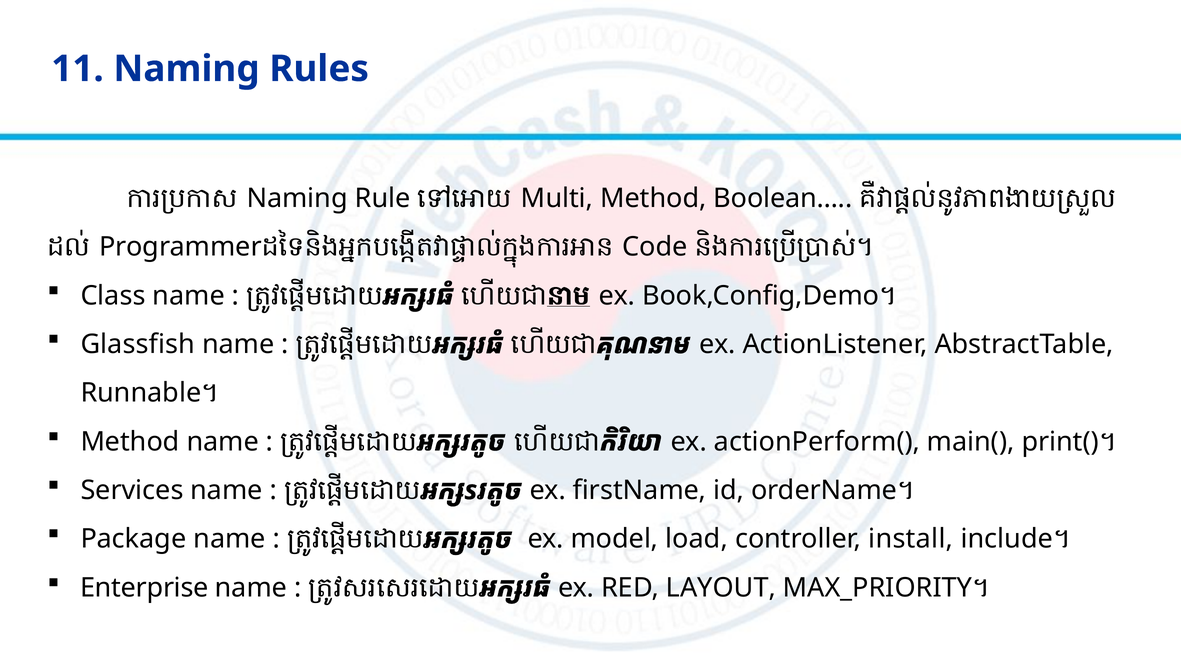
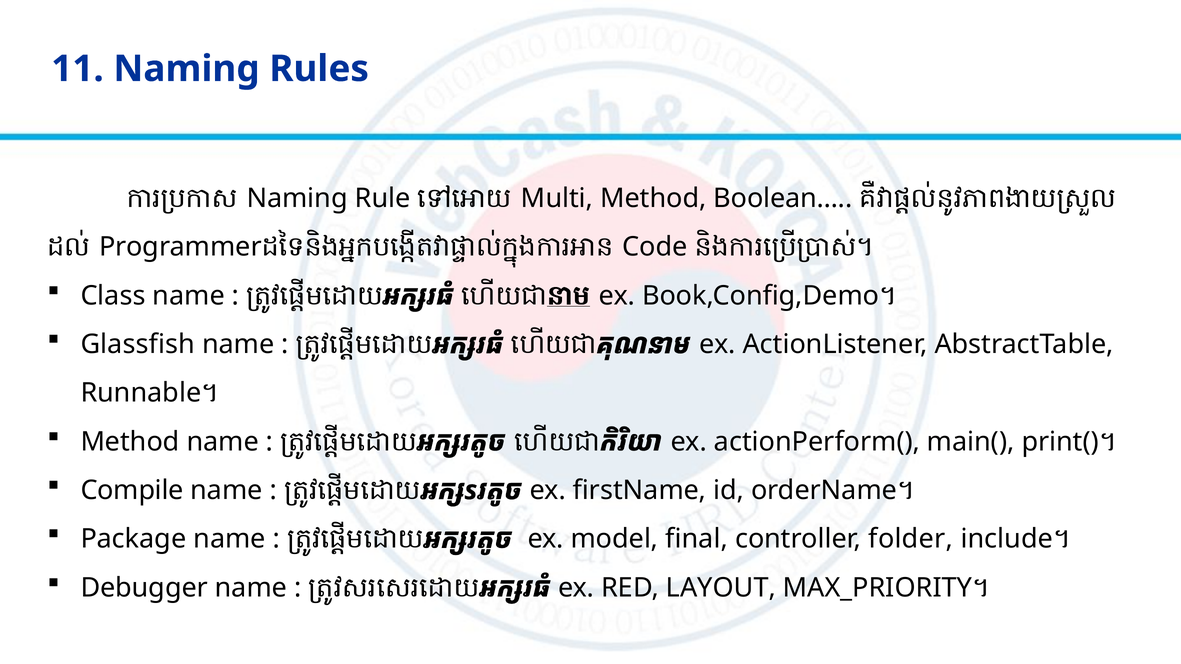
Services: Services -> Compile (132, 491)
load: load -> final (697, 539)
install: install -> folder (911, 539)
Enterprise: Enterprise -> Debugger (144, 588)
